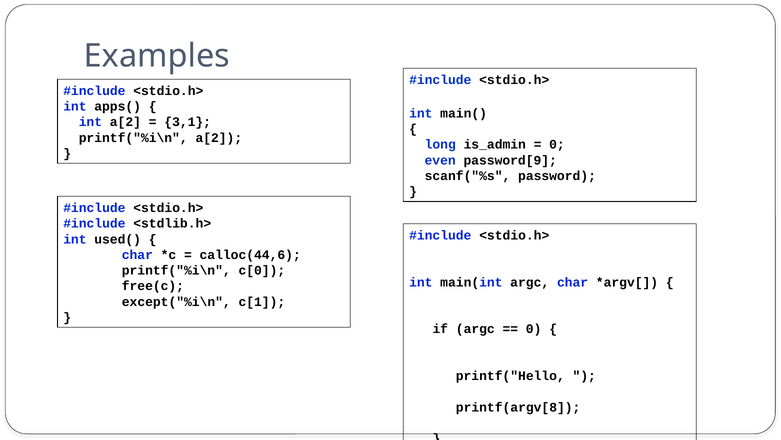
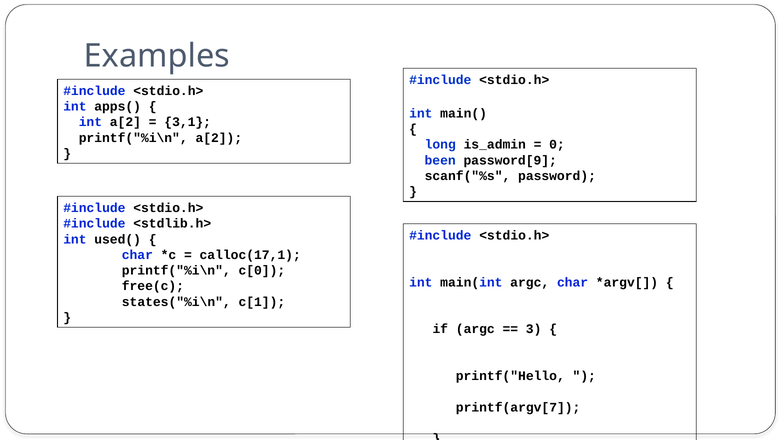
even: even -> been (440, 160)
calloc(44,6: calloc(44,6 -> calloc(17,1 (250, 254)
except("%i\n: except("%i\n -> states("%i\n (176, 301)
0: 0 -> 3 (534, 329)
printf(argv[8: printf(argv[8 -> printf(argv[7 (518, 407)
